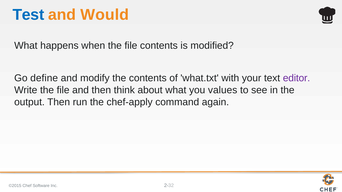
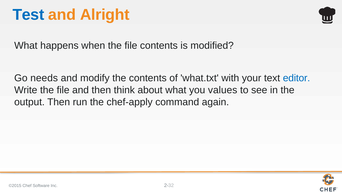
Would: Would -> Alright (105, 15)
define: define -> needs (44, 78)
editor colour: purple -> blue (297, 78)
